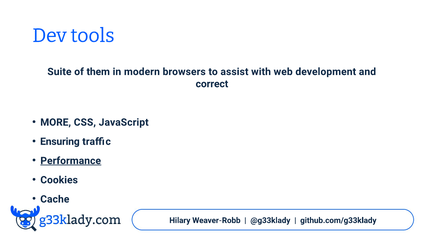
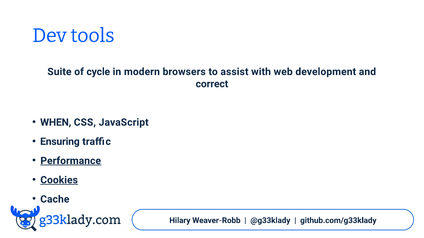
them: them -> cycle (98, 72)
MORE: MORE -> WHEN (56, 123)
Cookies underline: none -> present (59, 180)
